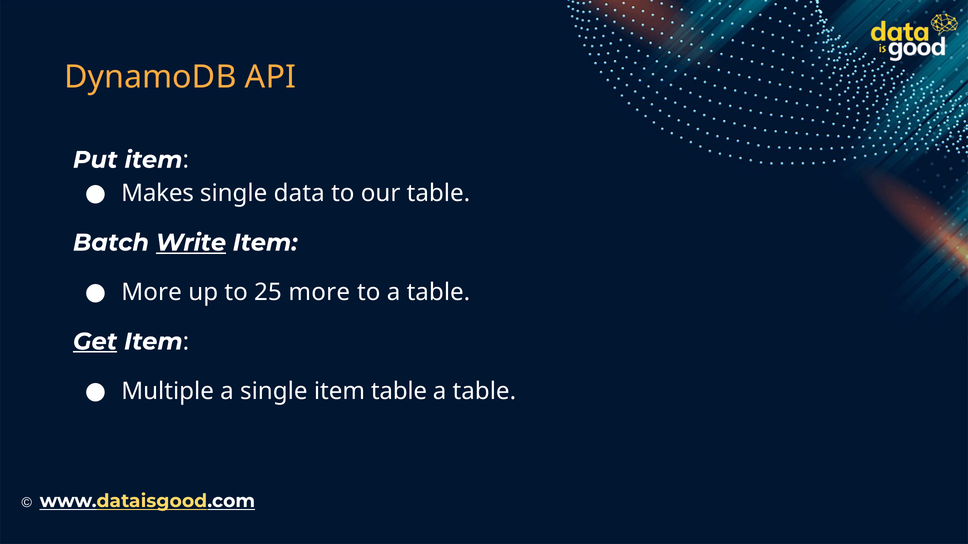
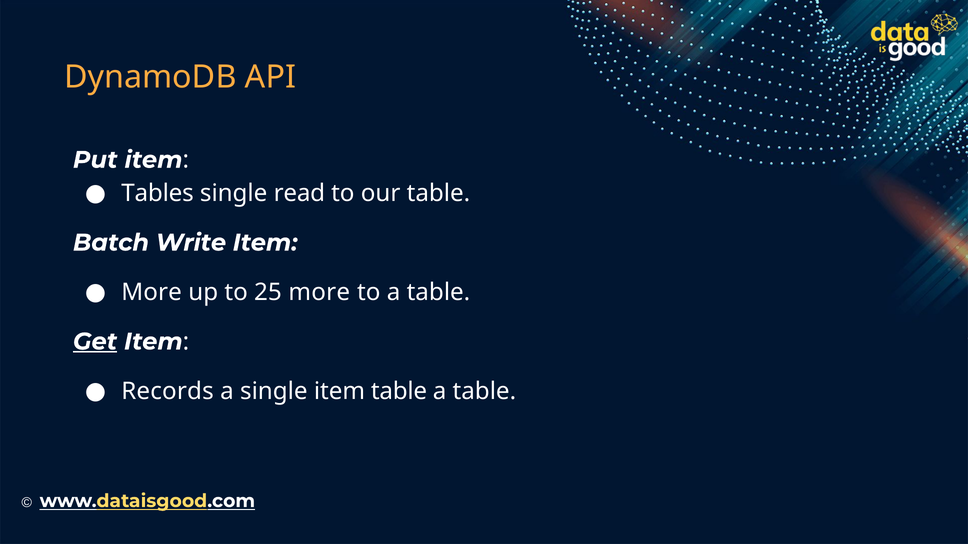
Makes: Makes -> Tables (158, 193)
data: data -> read (299, 193)
Write underline: present -> none (191, 243)
Multiple: Multiple -> Records (167, 391)
